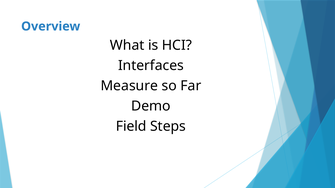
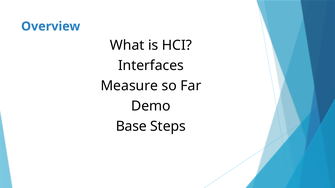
Field: Field -> Base (131, 126)
